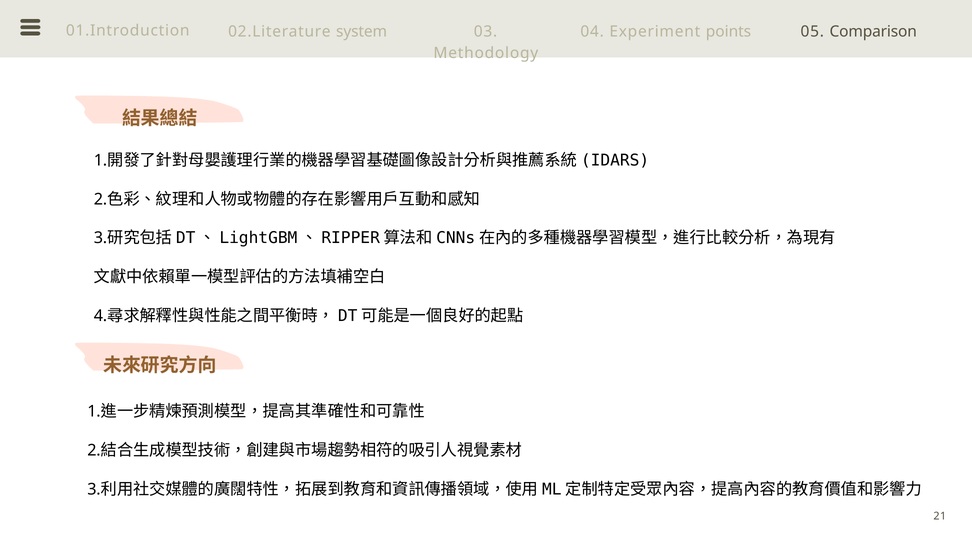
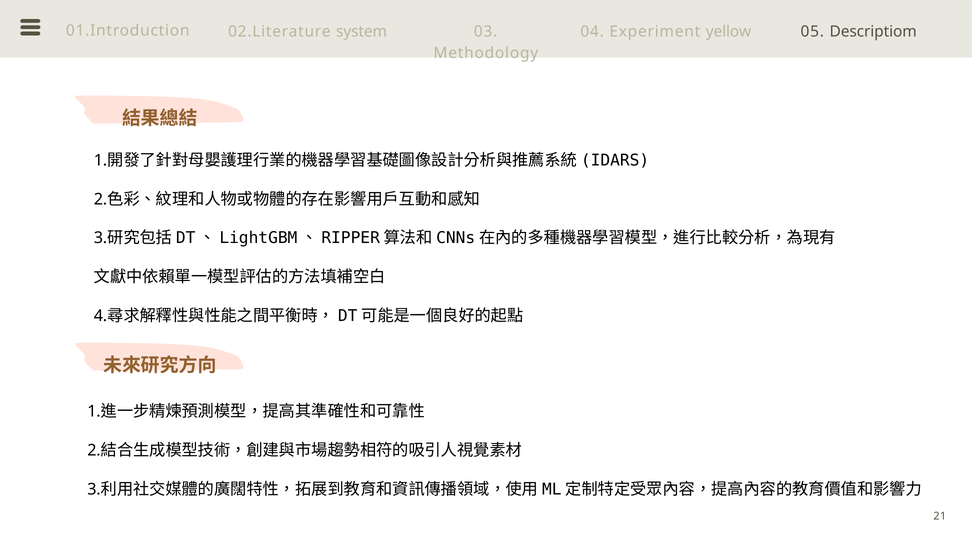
points: points -> yellow (729, 32)
Comparison: Comparison -> Descriptiom (873, 32)
